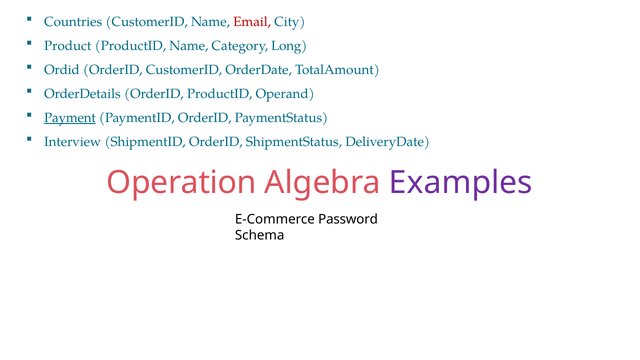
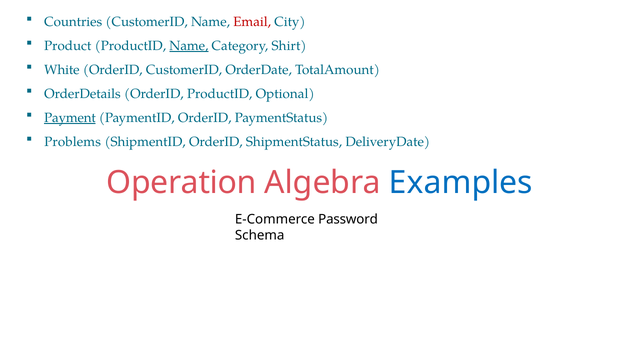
Name underline: none -> present (189, 46)
Long: Long -> Shirt (289, 46)
Ordid: Ordid -> White (62, 70)
Operand: Operand -> Optional (285, 94)
Interview: Interview -> Problems (73, 142)
Examples colour: purple -> blue (461, 183)
